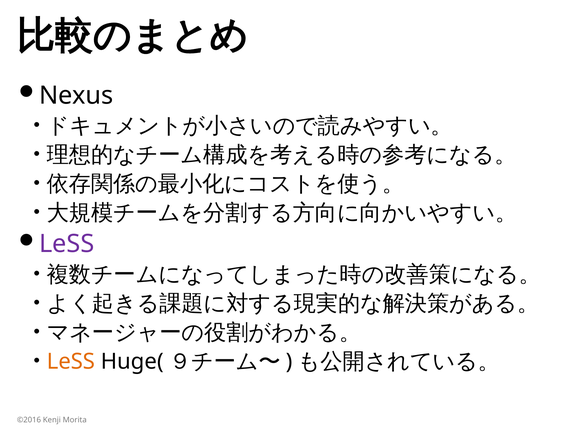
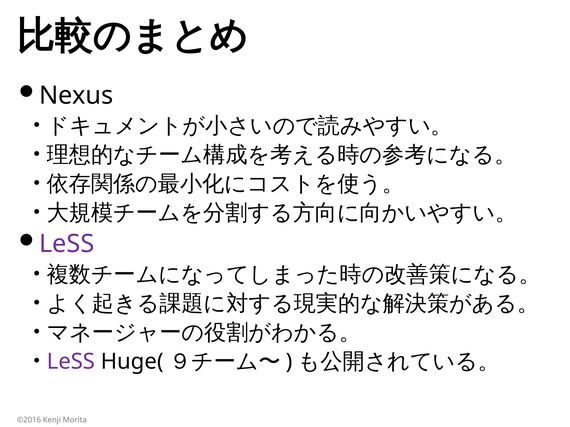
LeSS colour: orange -> purple (71, 362)
